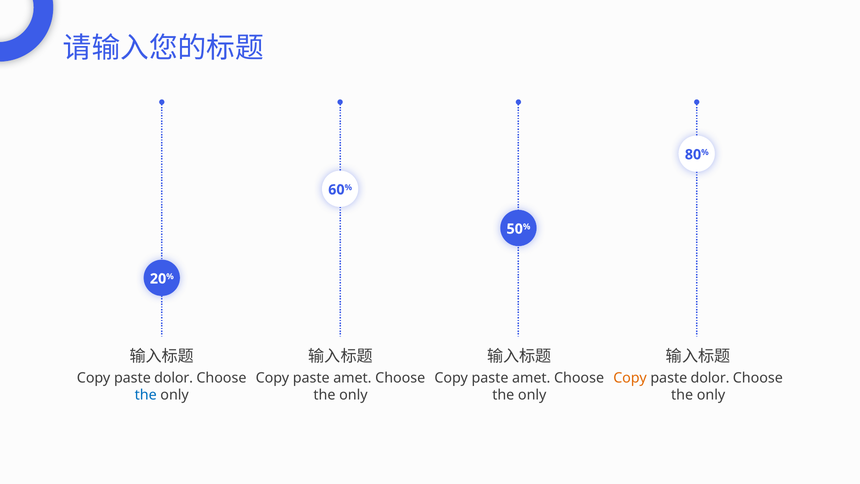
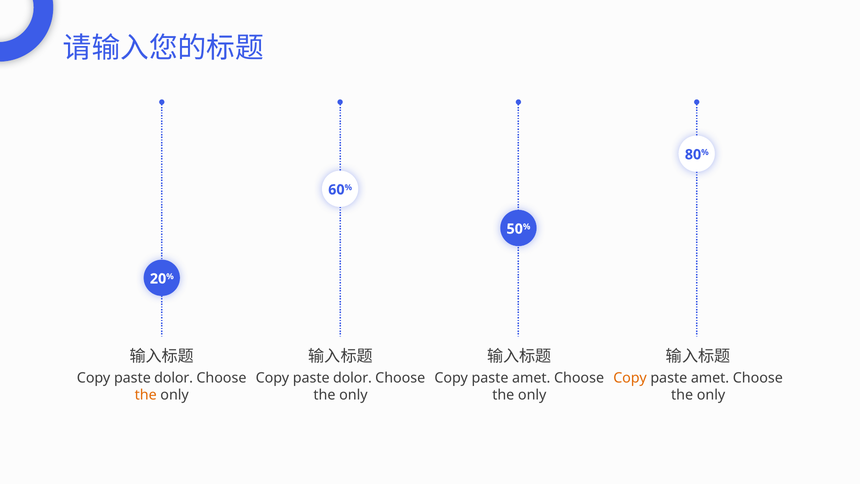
amet: amet -> dolor (352, 378)
dolor: dolor -> amet (710, 378)
the colour: blue -> orange (146, 395)
